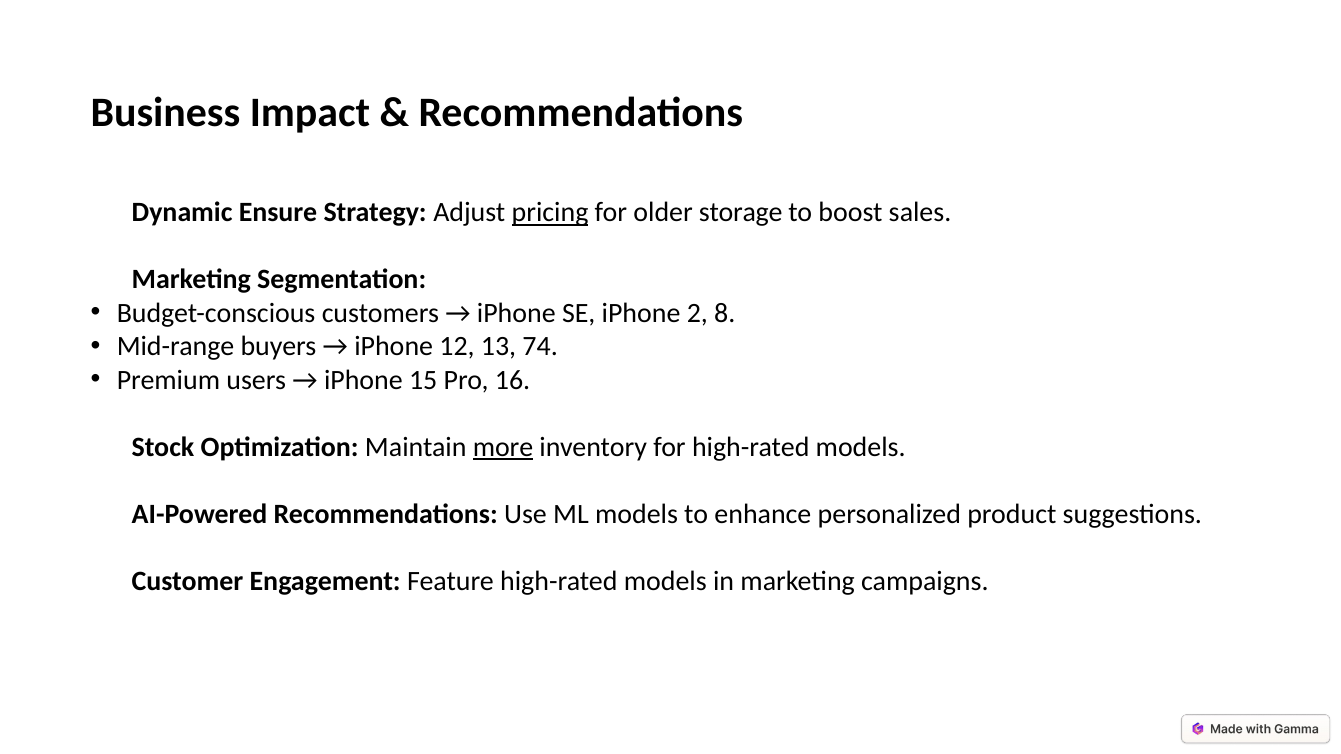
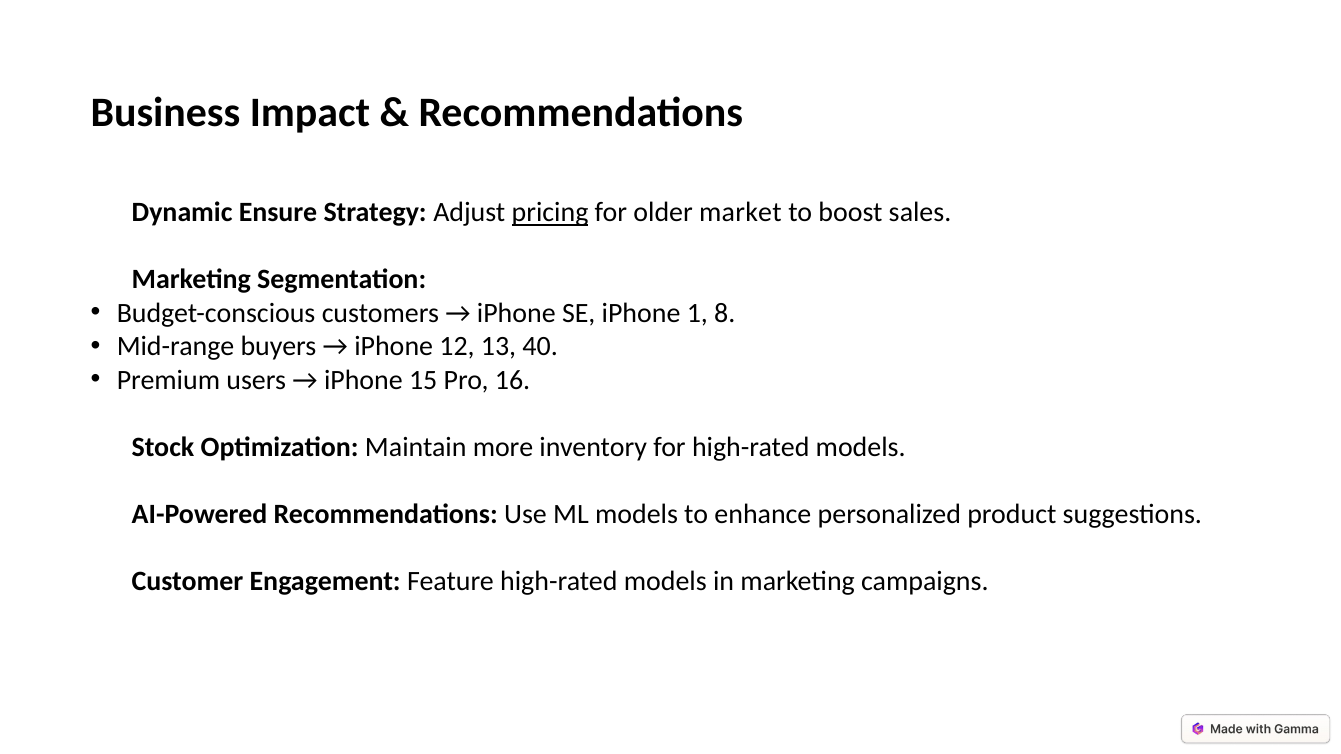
storage: storage -> market (740, 213)
2: 2 -> 1 (697, 313)
74: 74 -> 40 (540, 347)
more underline: present -> none (503, 447)
